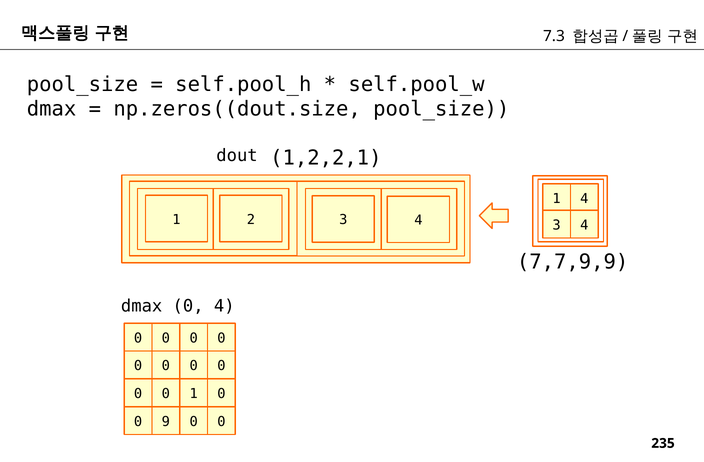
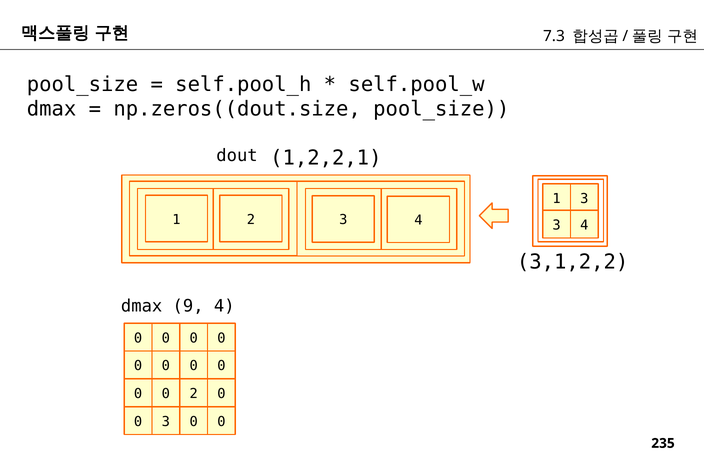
1 4: 4 -> 3 (584, 199)
7,7,9,9: 7,7,9,9 -> 3,1,2,2 (573, 262)
dmax 0: 0 -> 9 (188, 306)
0 1: 1 -> 2 (194, 394)
0 9: 9 -> 3 (166, 422)
